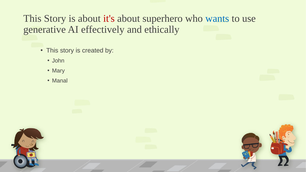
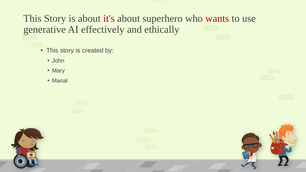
wants colour: blue -> red (217, 19)
